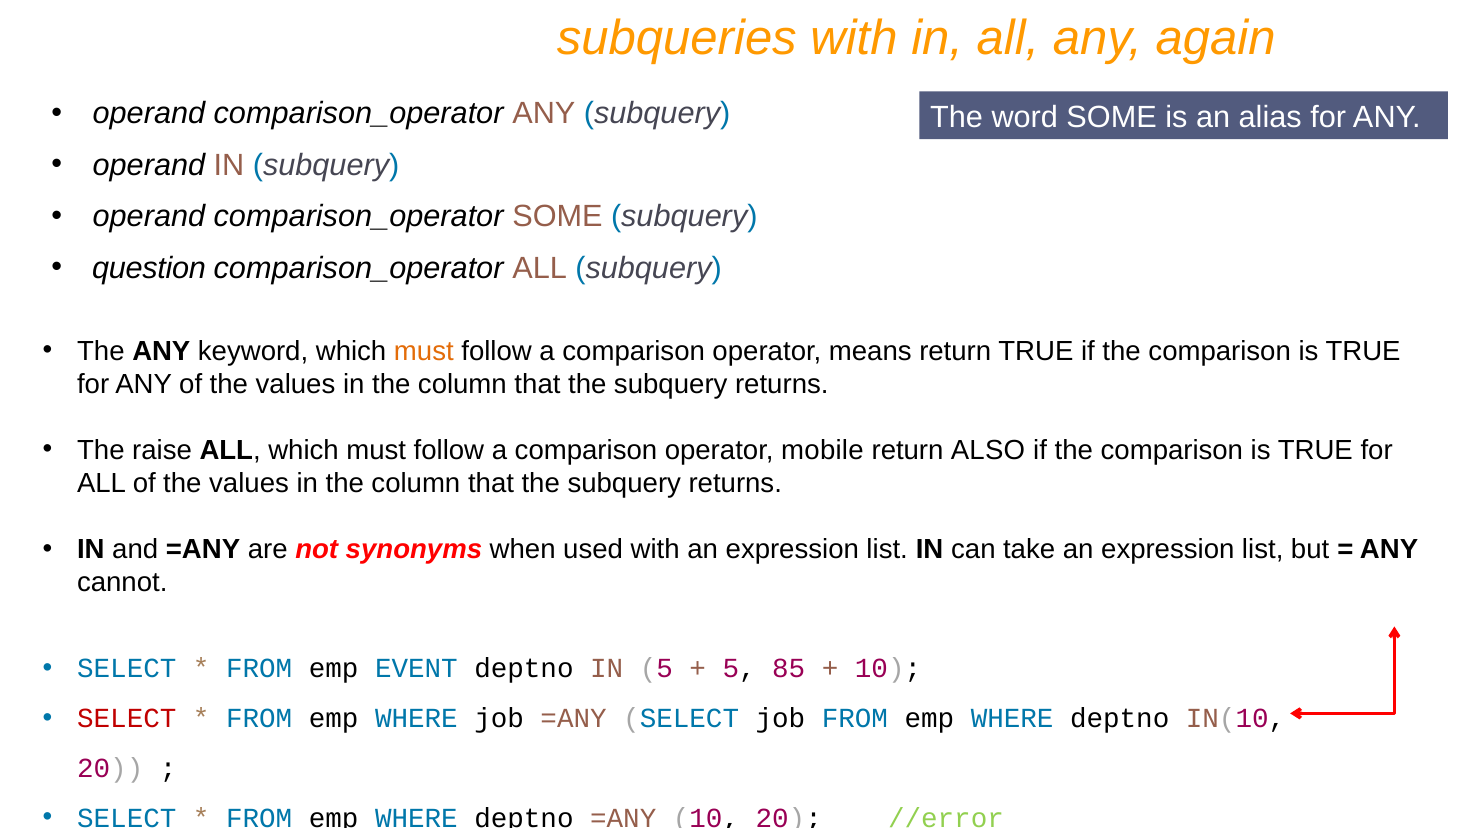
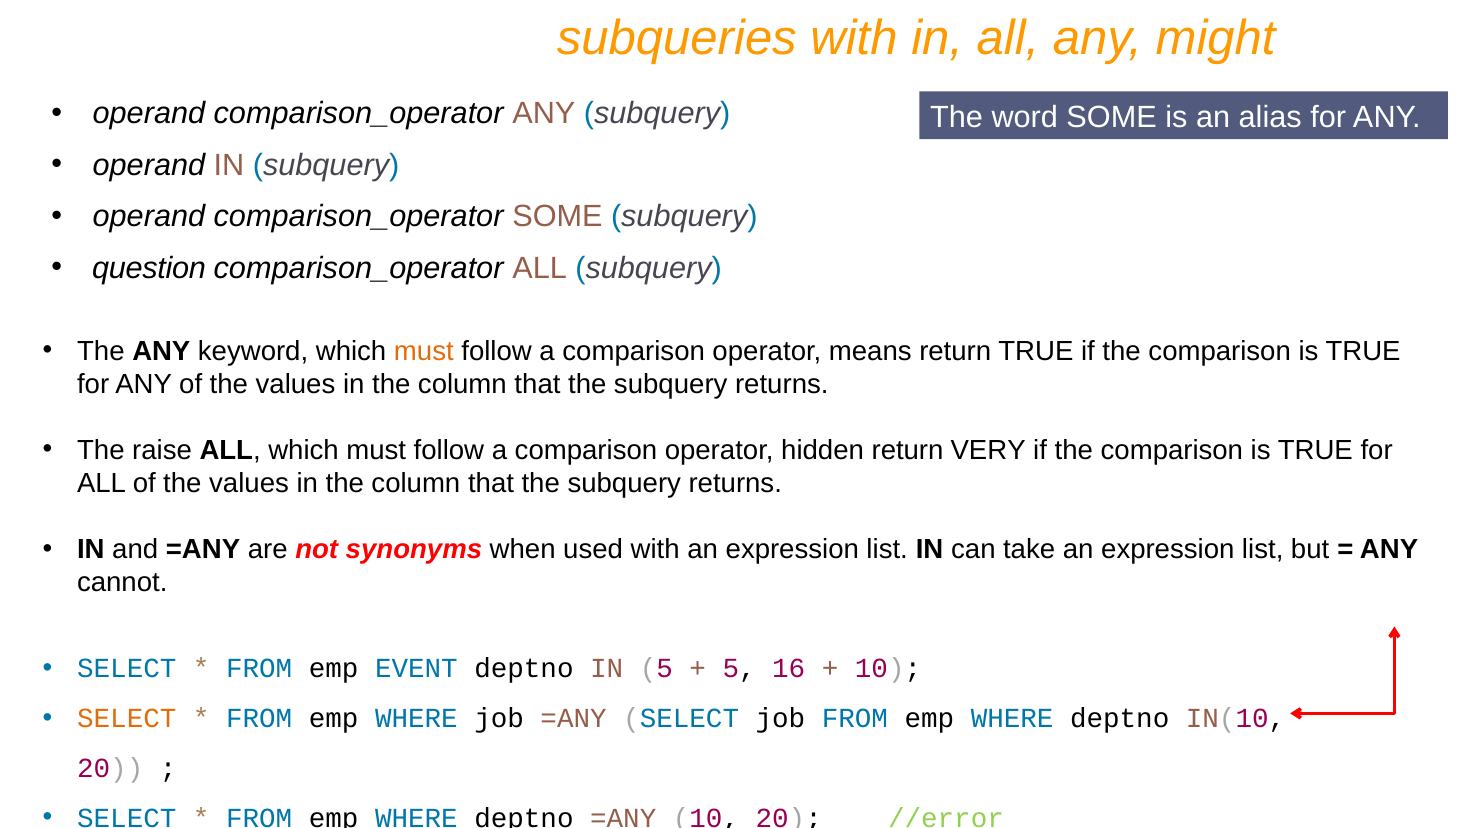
again: again -> might (1216, 38)
mobile: mobile -> hidden (823, 450)
ALSO: ALSO -> VERY (988, 450)
85: 85 -> 16 (789, 668)
SELECT colour: red -> orange (127, 718)
